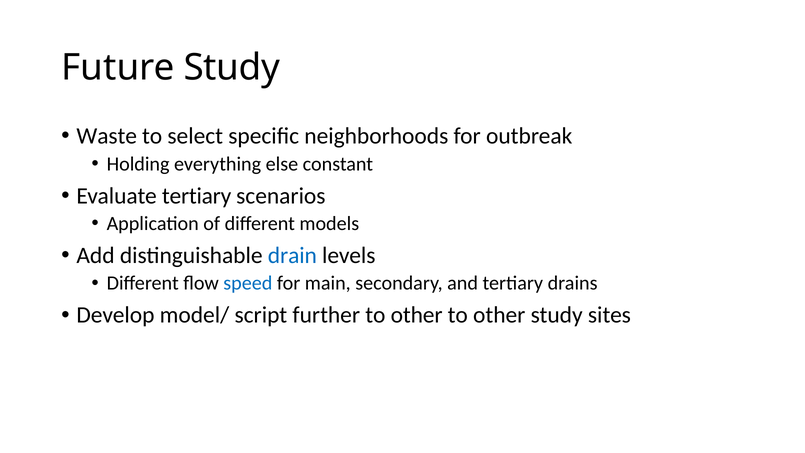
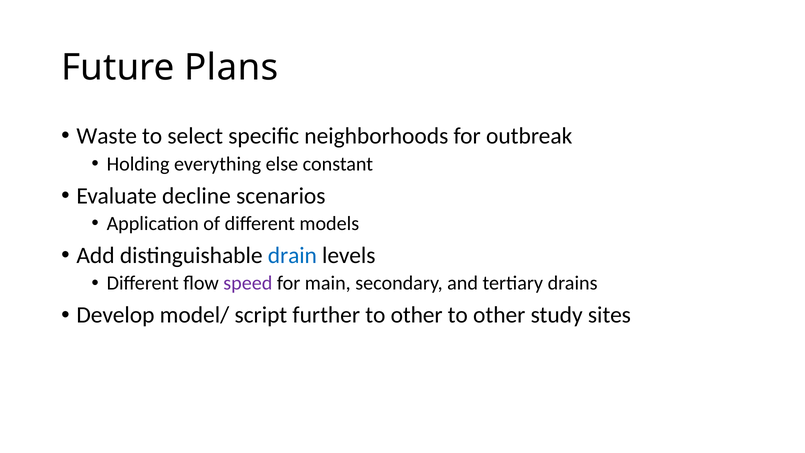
Future Study: Study -> Plans (231, 68)
Evaluate tertiary: tertiary -> decline (196, 196)
speed colour: blue -> purple (248, 283)
